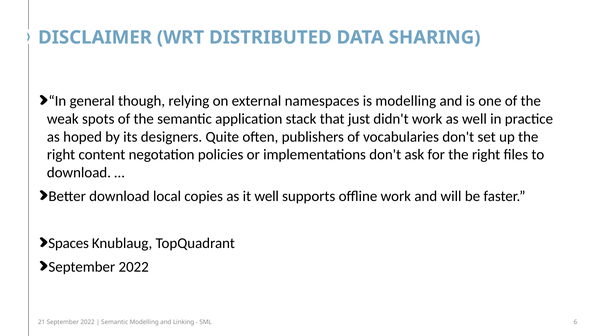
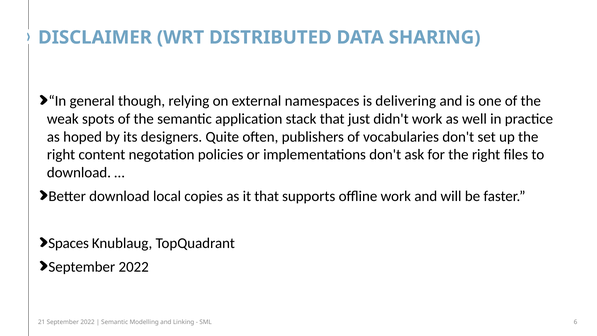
is modelling: modelling -> delivering (406, 101)
it well: well -> that (267, 196)
